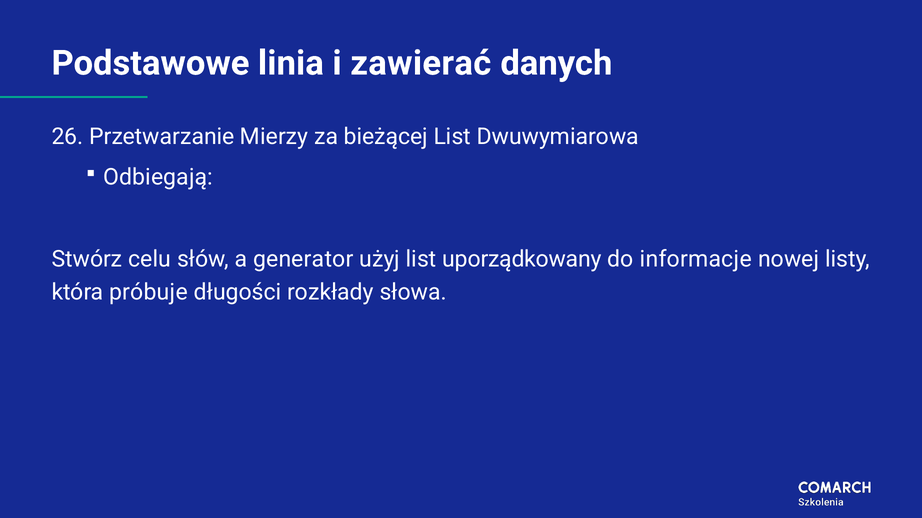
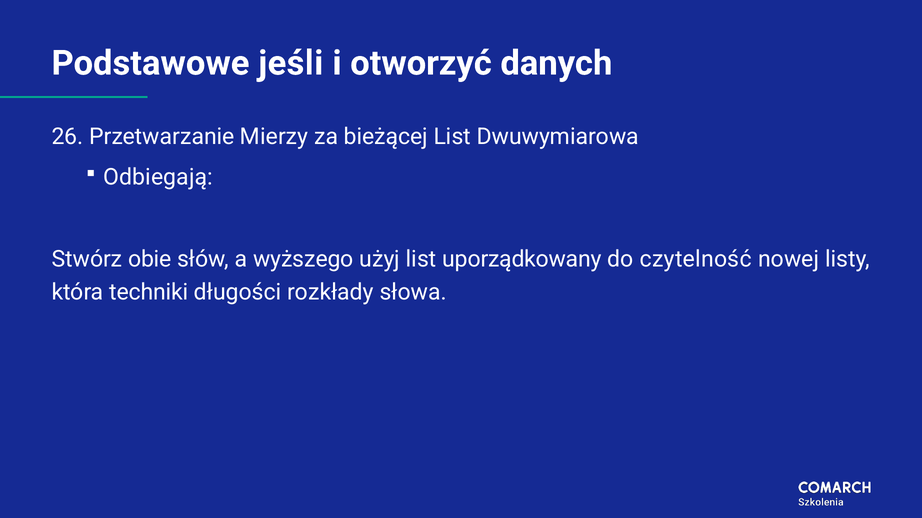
linia: linia -> jeśli (291, 63)
zawierać: zawierać -> otworzyć (421, 63)
celu: celu -> obie (150, 259)
generator: generator -> wyższego (303, 259)
informacje: informacje -> czytelność (696, 259)
próbuje: próbuje -> techniki (149, 292)
